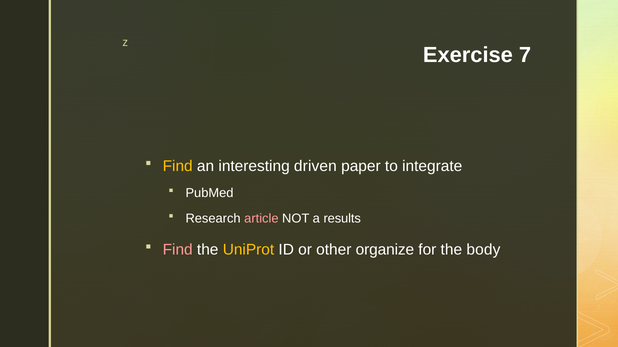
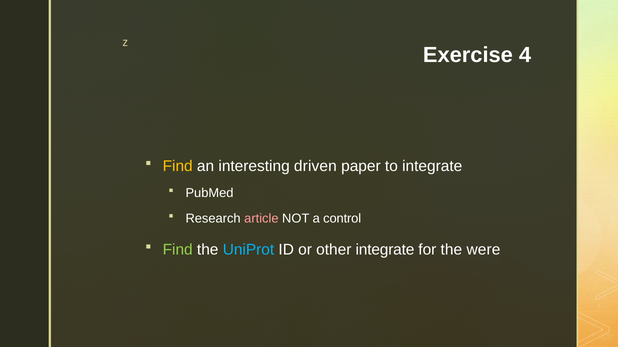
7: 7 -> 4 (525, 55)
results: results -> control (342, 219)
Find colour: pink -> light green (178, 250)
UniProt colour: yellow -> light blue (248, 250)
other organize: organize -> integrate (385, 250)
body: body -> were (483, 250)
